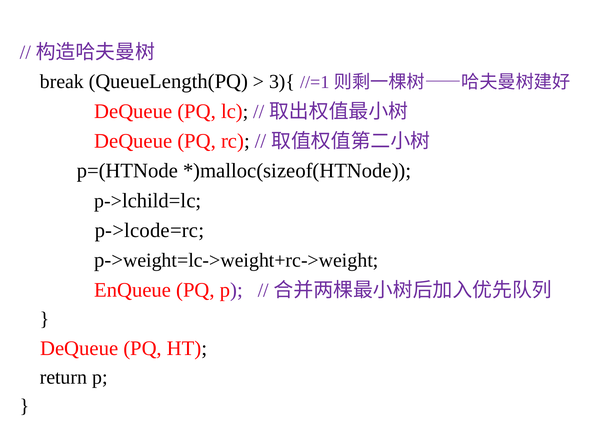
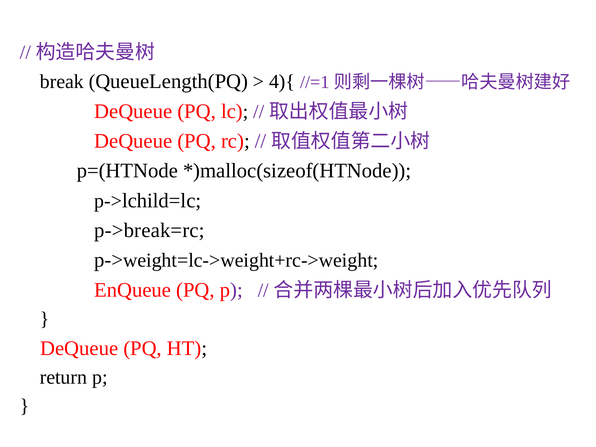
3){: 3){ -> 4){ (282, 82)
p->lcode=rc: p->lcode=rc -> p->break=rc (149, 230)
